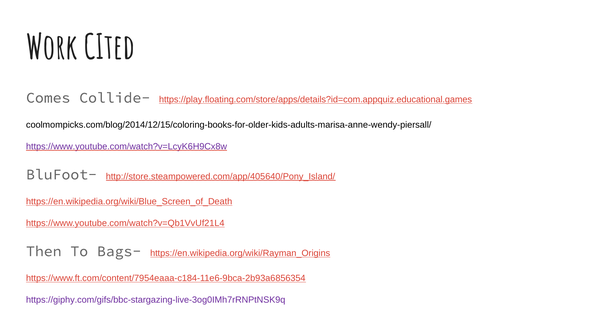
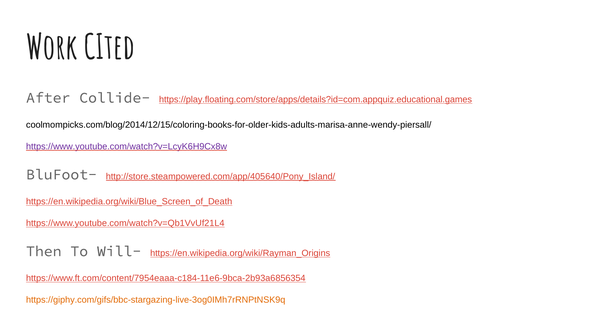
Comes: Comes -> After (48, 98)
Bags-: Bags- -> Will- (119, 252)
https://giphy.com/gifs/bbc-stargazing-live-3og0IMh7rRNPtNSK9q colour: purple -> orange (156, 300)
